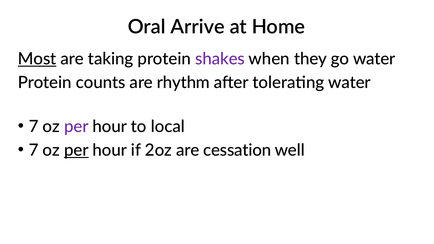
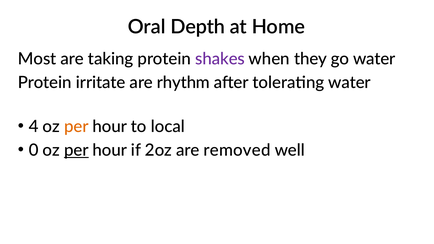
Arrive: Arrive -> Depth (198, 27)
Most underline: present -> none (37, 59)
counts: counts -> irritate (101, 83)
7: 7 -> 4 (34, 127)
per colour: purple -> orange (76, 127)
7: 7 -> 0 (34, 150)
cessation: cessation -> removed (237, 150)
